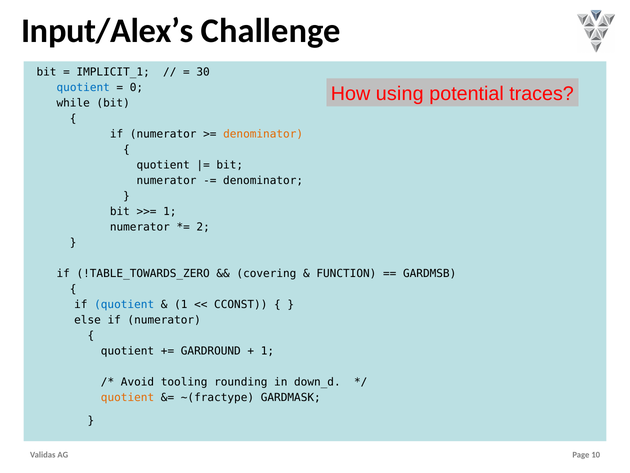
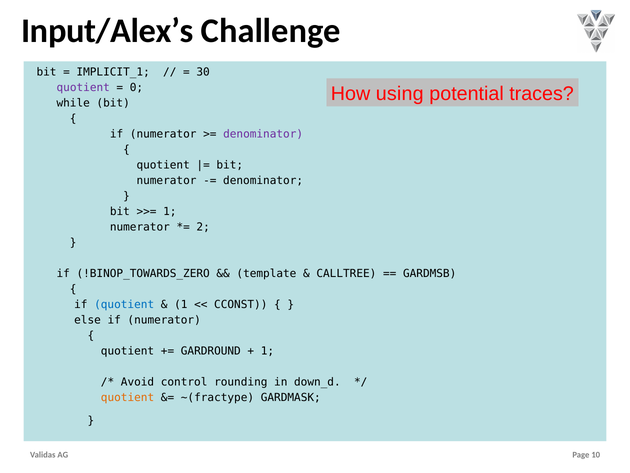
quotient colour: blue -> purple (83, 87)
denominator colour: orange -> purple (263, 134)
!TABLE_TOWARDS_ZERO: !TABLE_TOWARDS_ZERO -> !BINOP_TOWARDS_ZERO (143, 273)
covering: covering -> template (266, 273)
FUNCTION: FUNCTION -> CALLTREE (346, 273)
tooling: tooling -> control (184, 382)
